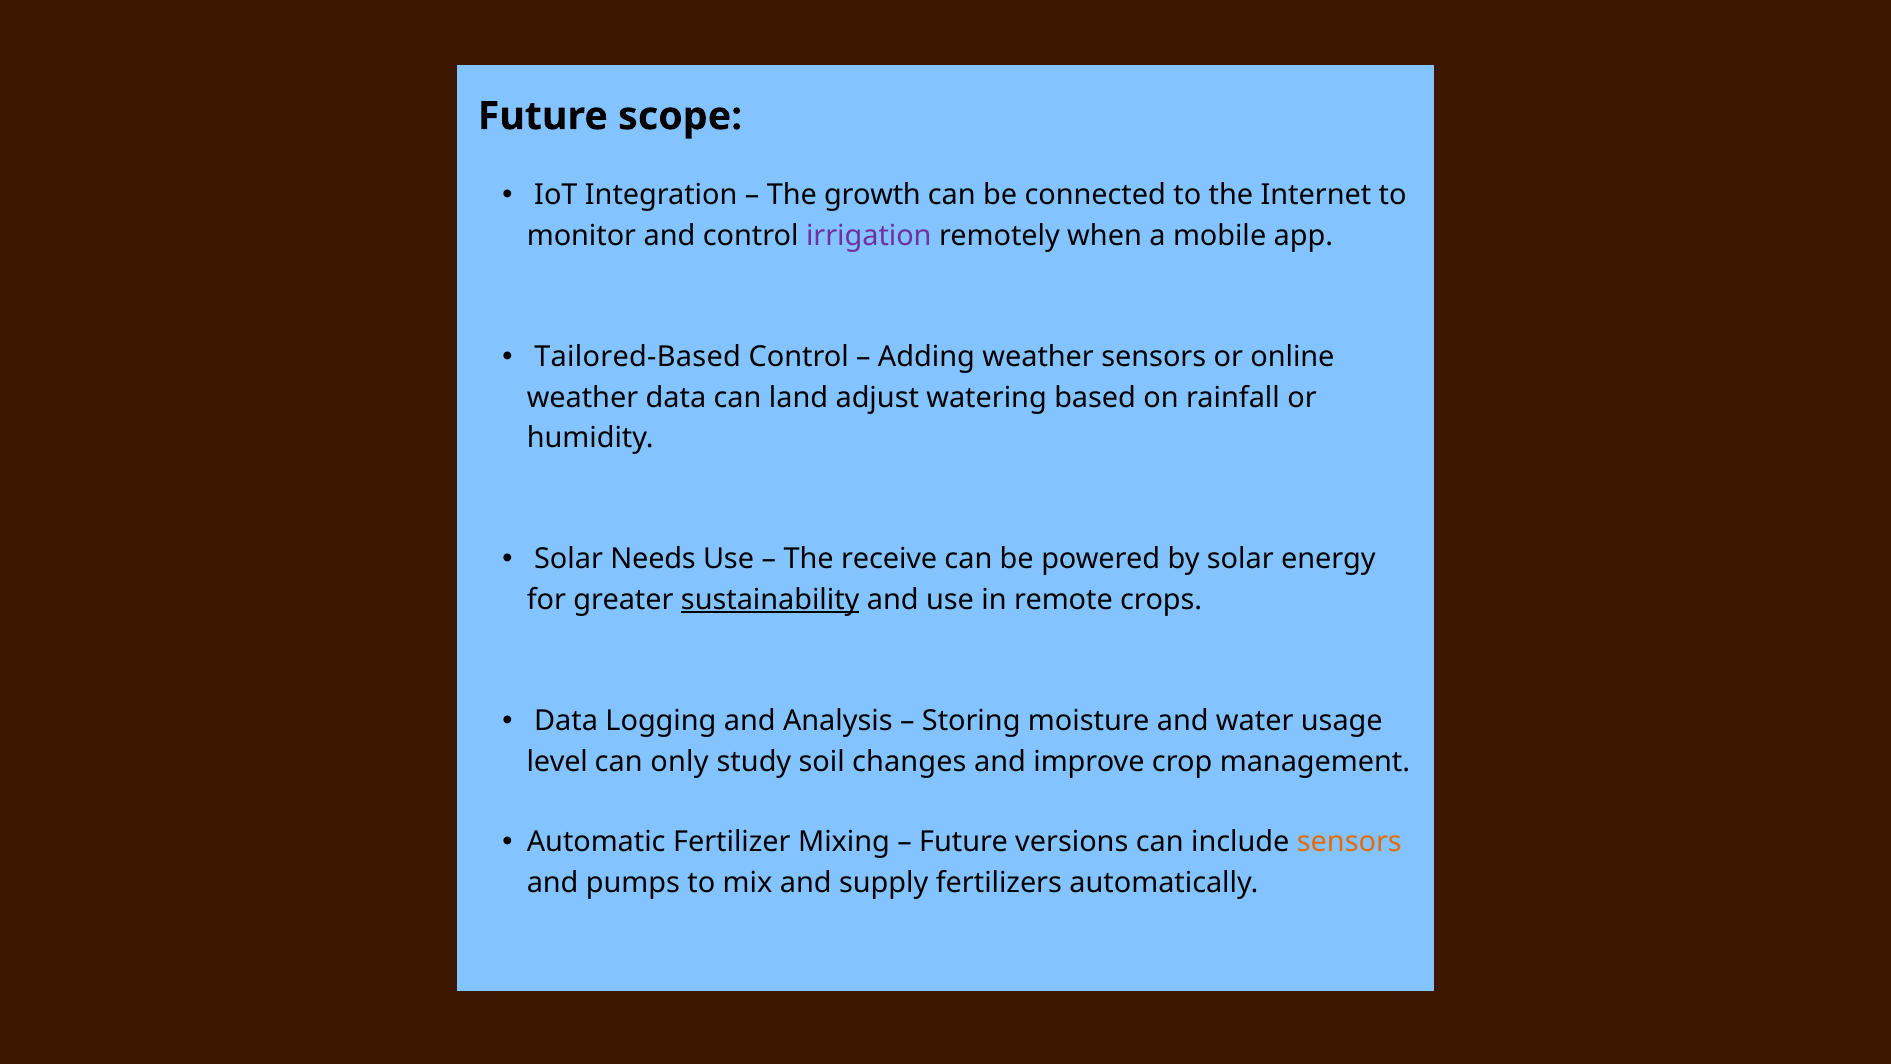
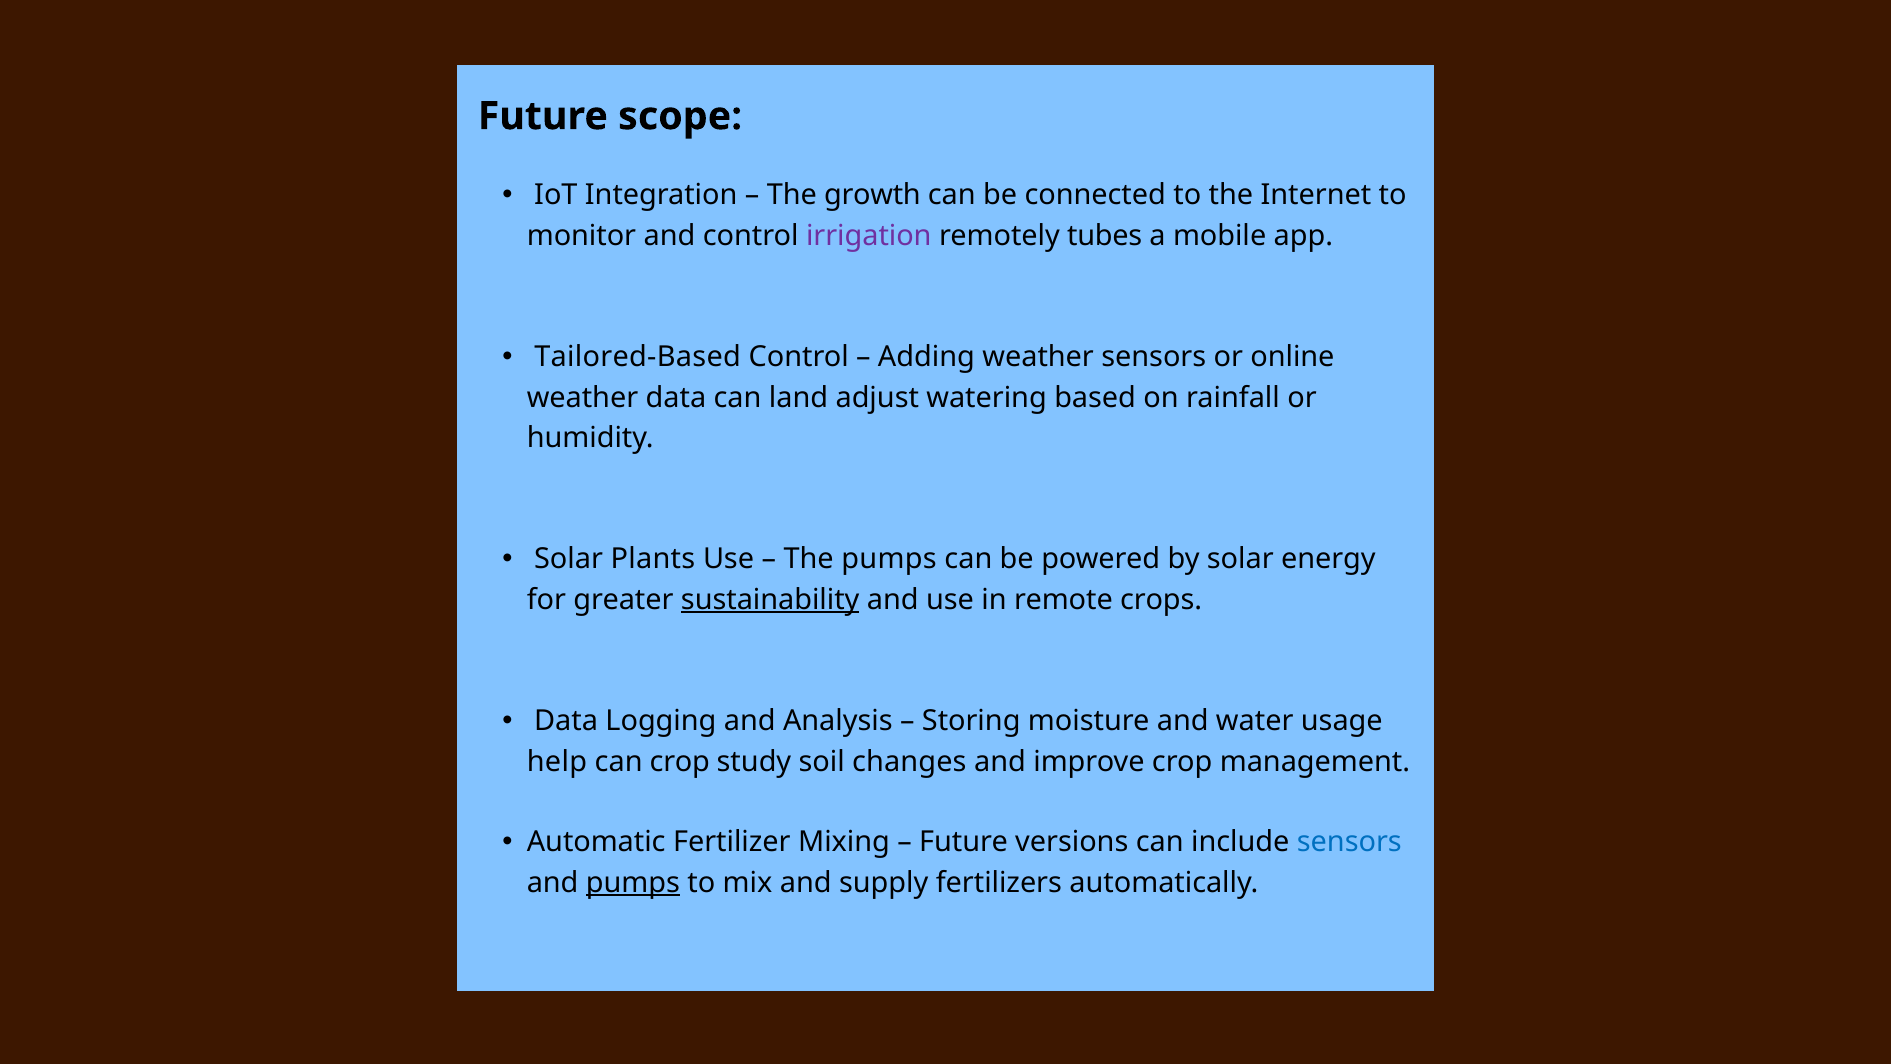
when: when -> tubes (1105, 236)
Needs: Needs -> Plants (653, 559)
The receive: receive -> pumps (889, 559)
level: level -> help (557, 761)
can only: only -> crop (680, 761)
sensors colour: orange -> blue (1349, 842)
pumps underline: none -> present (633, 883)
